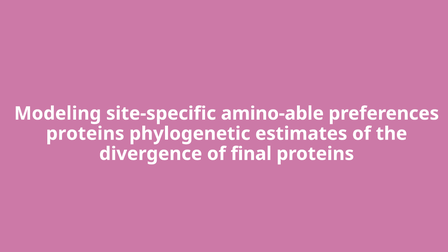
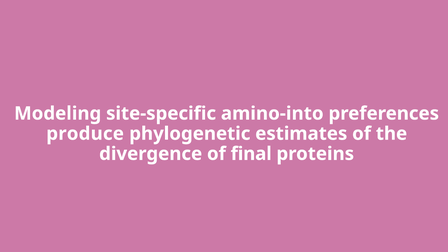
amino-able: amino-able -> amino-into (272, 113)
proteins: proteins -> produce (85, 134)
